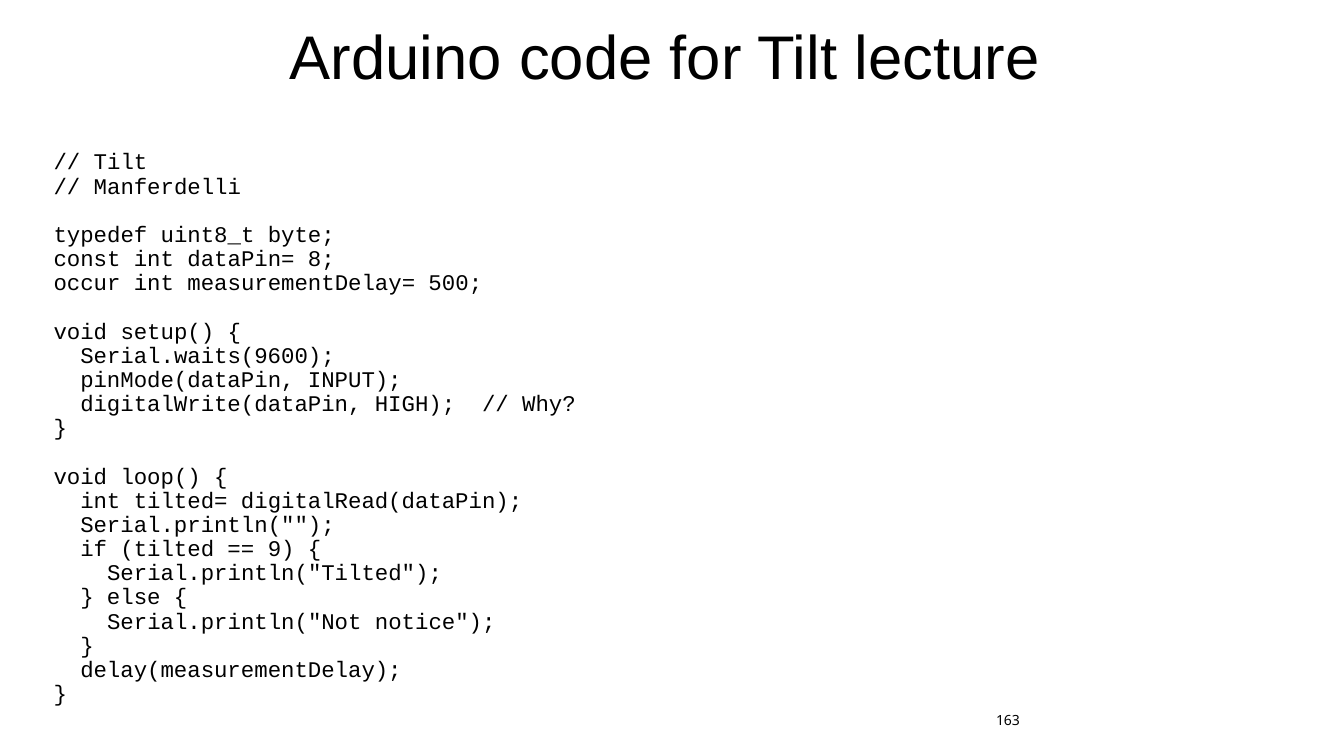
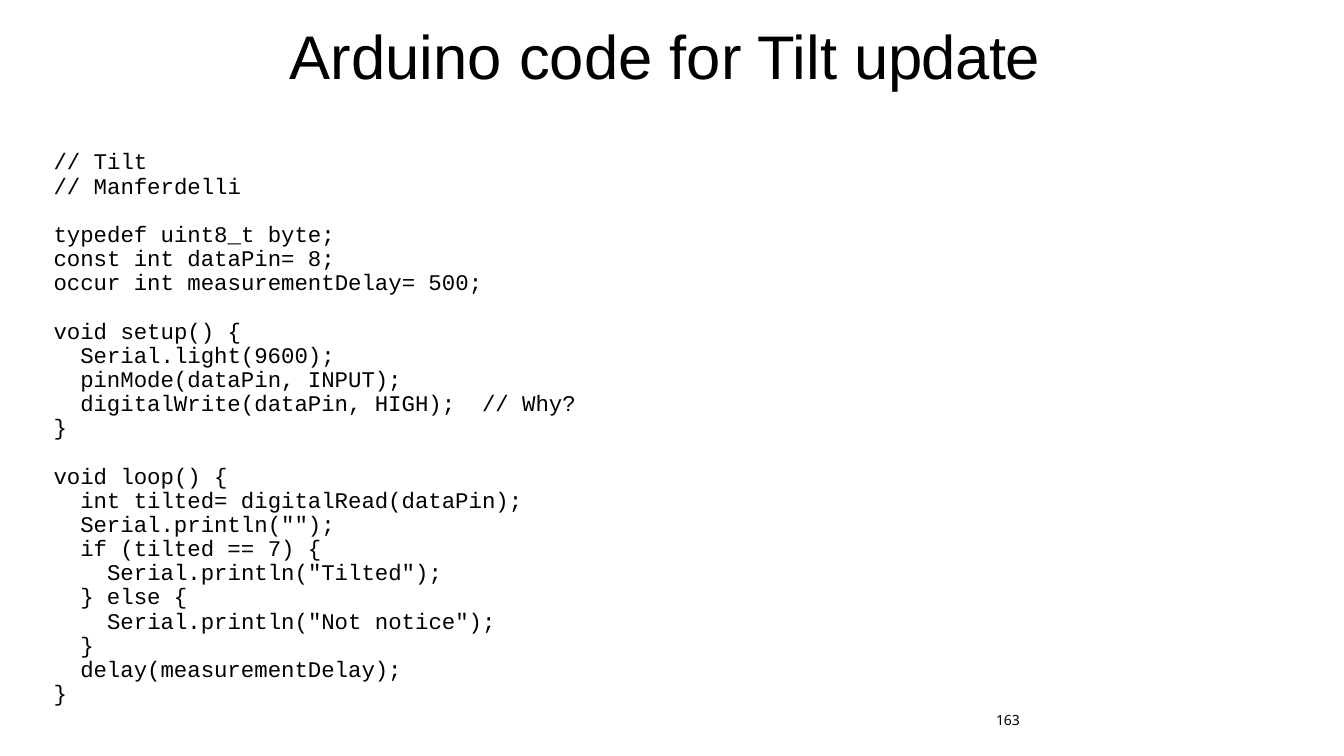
lecture: lecture -> update (947, 59)
Serial.waits(9600: Serial.waits(9600 -> Serial.light(9600 (208, 356)
9: 9 -> 7 (281, 549)
